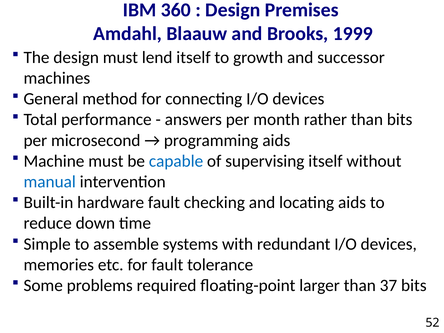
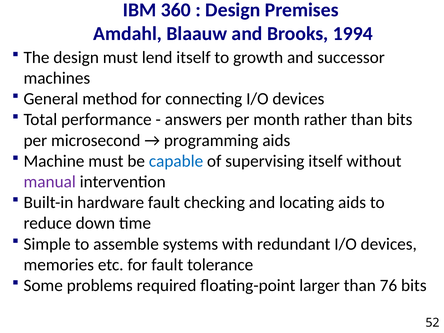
1999: 1999 -> 1994 (353, 34)
manual colour: blue -> purple (50, 182)
37: 37 -> 76 (388, 285)
